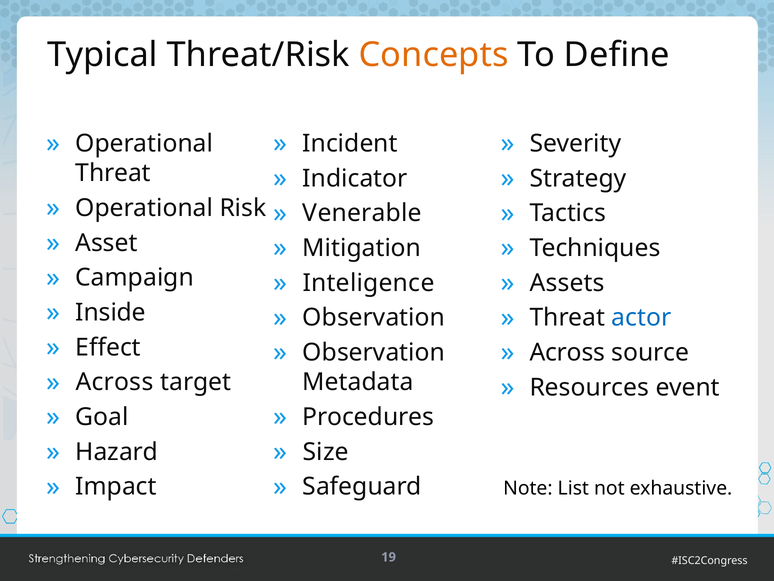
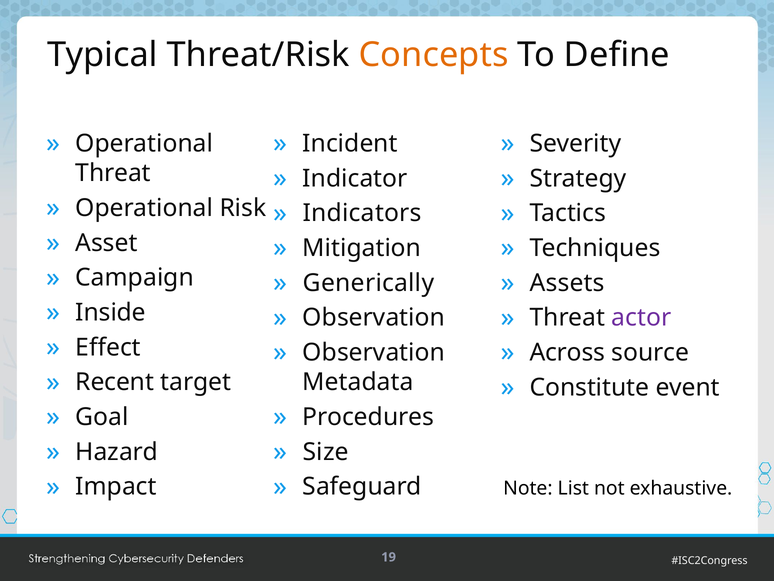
Venerable: Venerable -> Indicators (362, 213)
Inteligence: Inteligence -> Generically (369, 283)
actor colour: blue -> purple (641, 317)
Across: Across -> Recent (115, 382)
Resources: Resources -> Constitute (589, 387)
